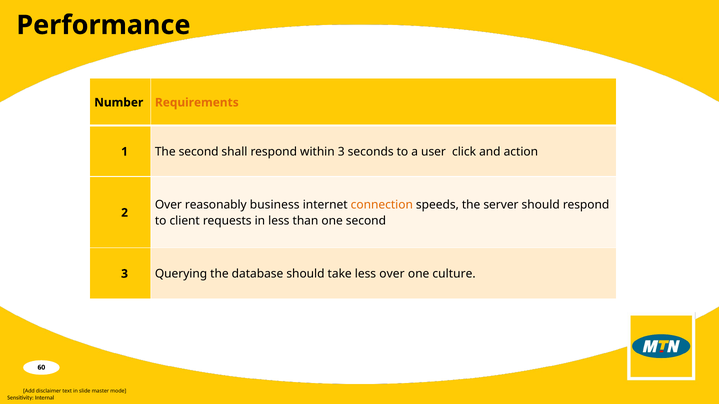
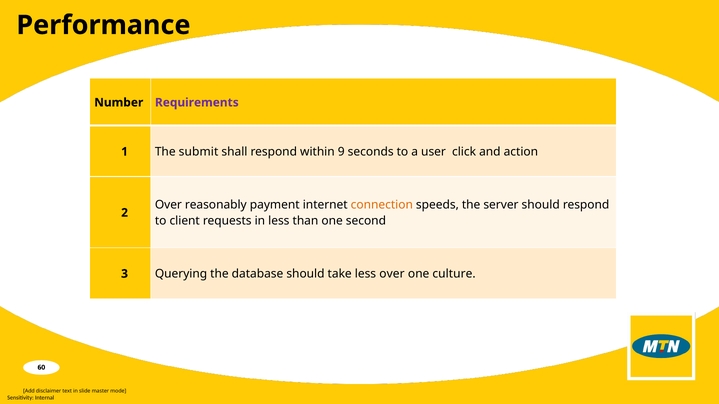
Requirements colour: orange -> purple (197, 103)
The second: second -> submit (199, 152)
within 3: 3 -> 9 (341, 152)
business: business -> payment (275, 205)
